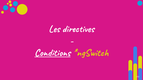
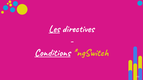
Les underline: none -> present (54, 29)
